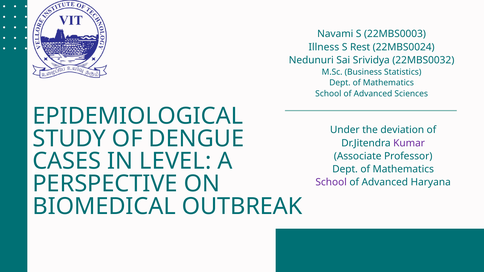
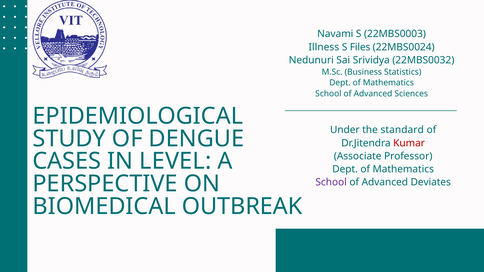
Rest: Rest -> Files (360, 47)
deviation: deviation -> standard (402, 130)
Kumar colour: purple -> red (409, 143)
Haryana: Haryana -> Deviates (431, 182)
